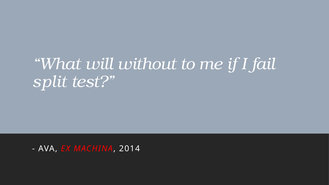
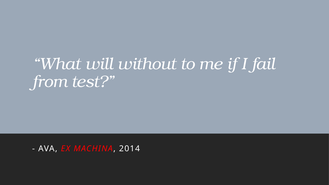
split: split -> from (49, 82)
